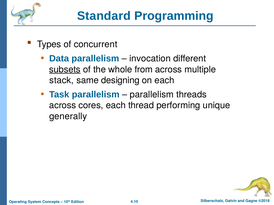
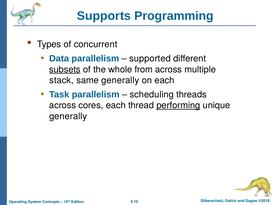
Standard: Standard -> Supports (104, 16)
invocation: invocation -> supported (150, 59)
same designing: designing -> generally (120, 81)
parallelism: parallelism -> scheduling (152, 95)
performing underline: none -> present (178, 106)
